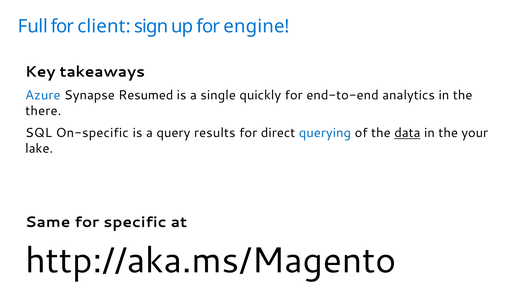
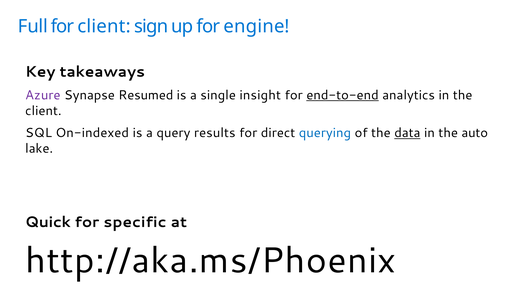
Azure colour: blue -> purple (43, 95)
quickly: quickly -> insight (260, 95)
end-to-end underline: none -> present (343, 95)
there: there -> client (43, 111)
On-specific: On-specific -> On-indexed (92, 133)
your: your -> auto (475, 133)
Same: Same -> Quick (48, 222)
http://aka.ms/Magento: http://aka.ms/Magento -> http://aka.ms/Phoenix (211, 261)
